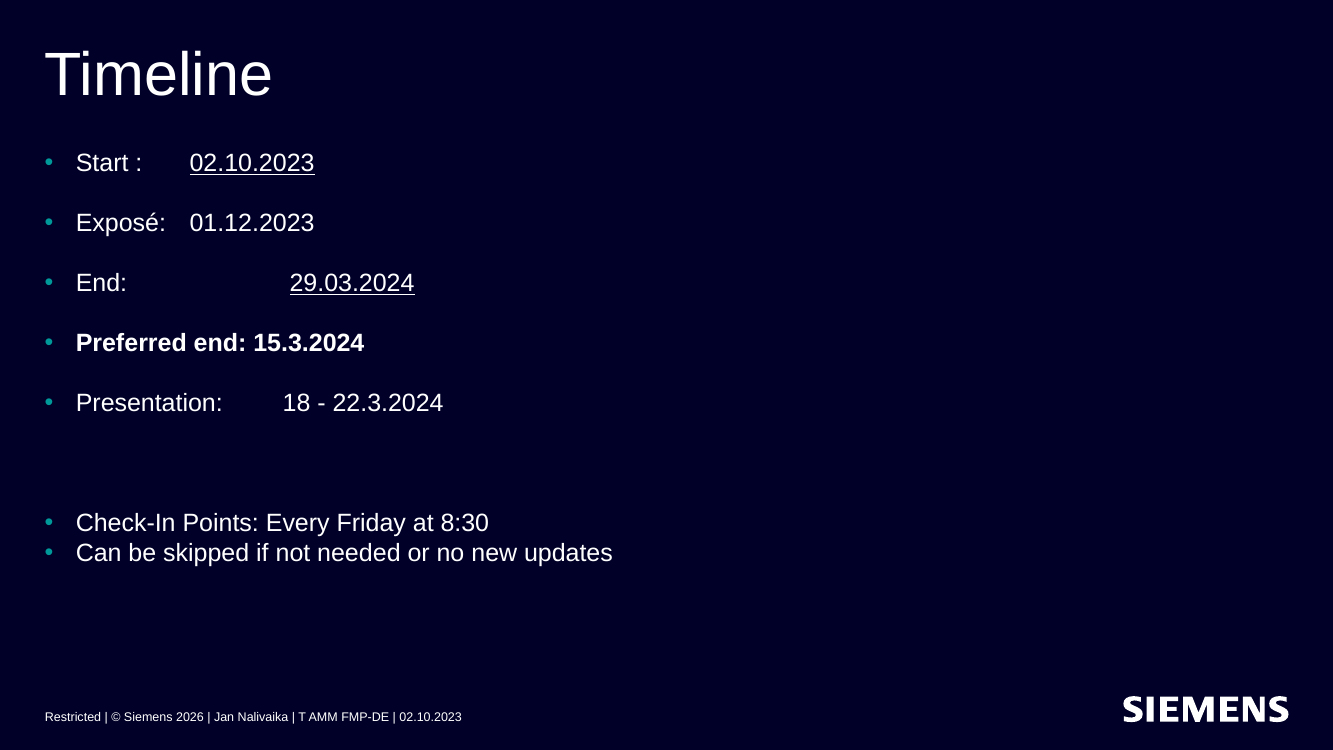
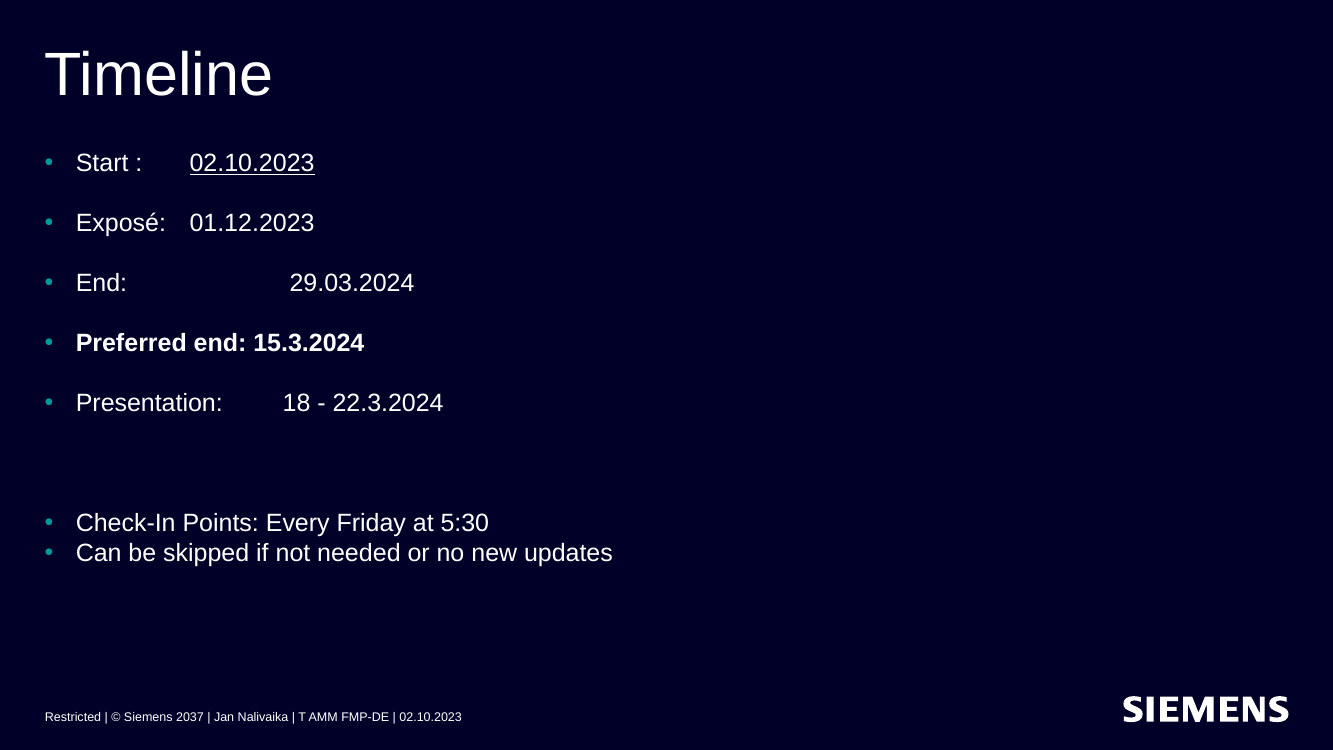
29.03.2024 underline: present -> none (352, 284)
8:30: 8:30 -> 5:30 (465, 524)
2026: 2026 -> 2037 (190, 717)
